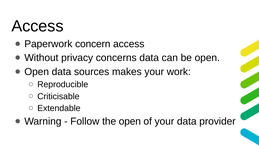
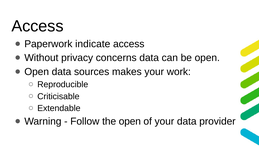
concern: concern -> indicate (93, 44)
